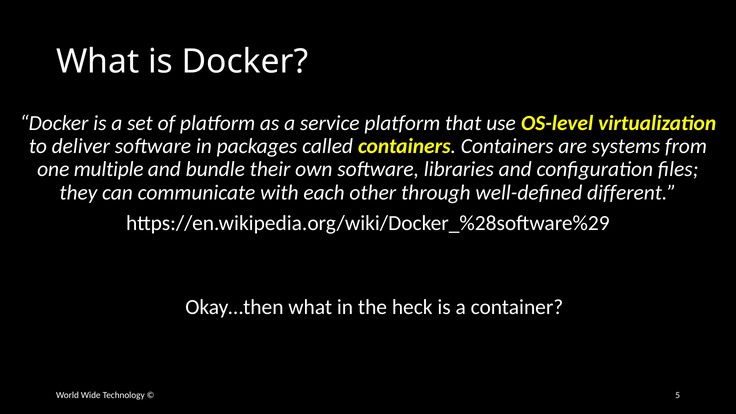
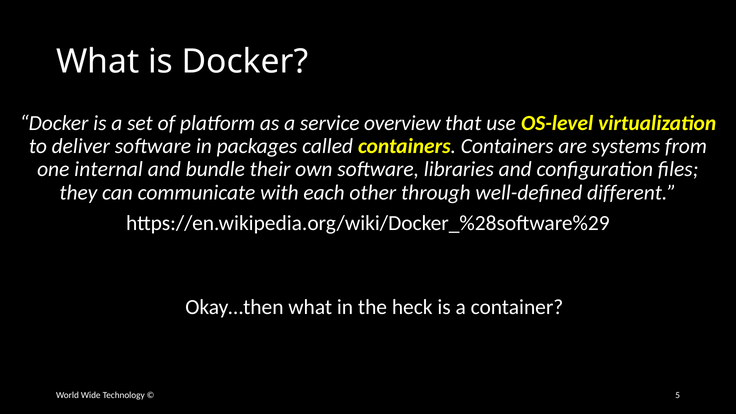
service platform: platform -> overview (402, 123)
multiple: multiple -> internal (109, 169)
